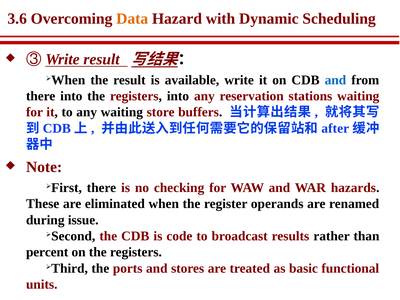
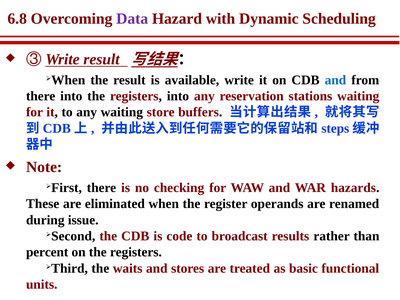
3.6: 3.6 -> 6.8 (17, 19)
Data colour: orange -> purple (132, 19)
after: after -> steps (335, 128)
ports: ports -> waits (128, 268)
